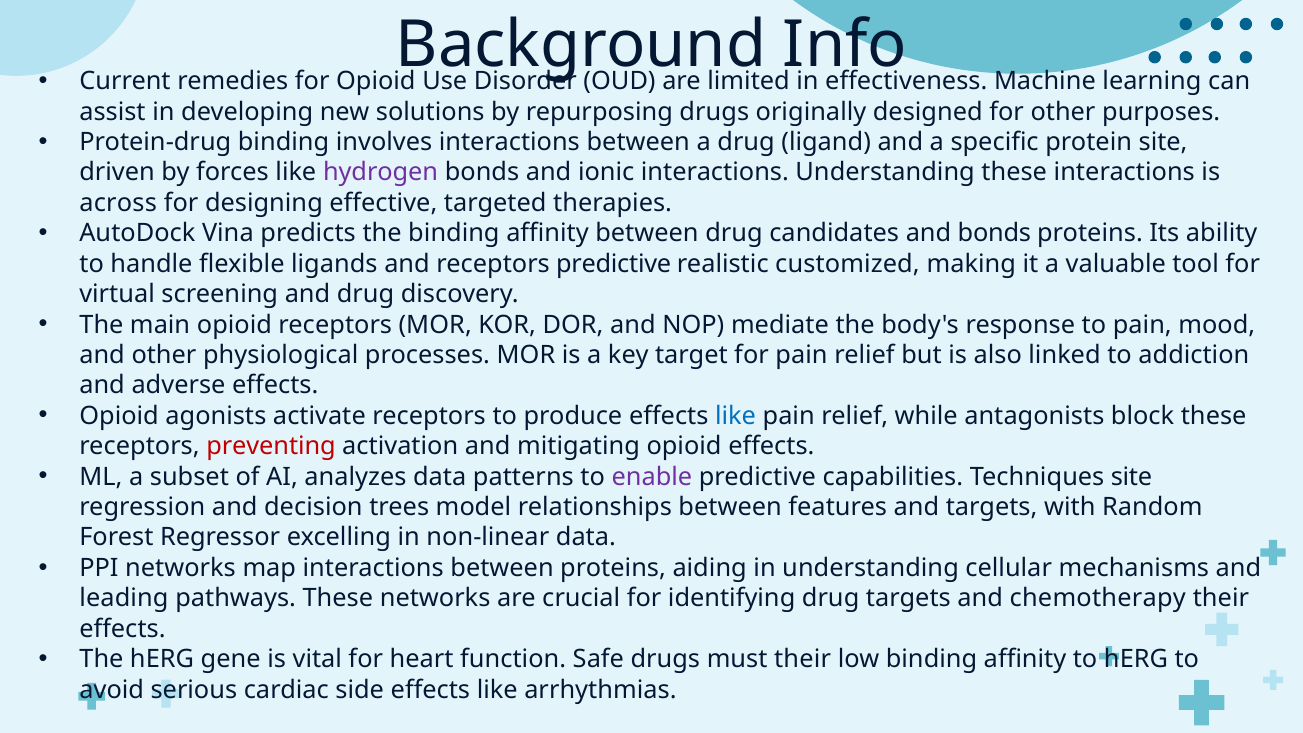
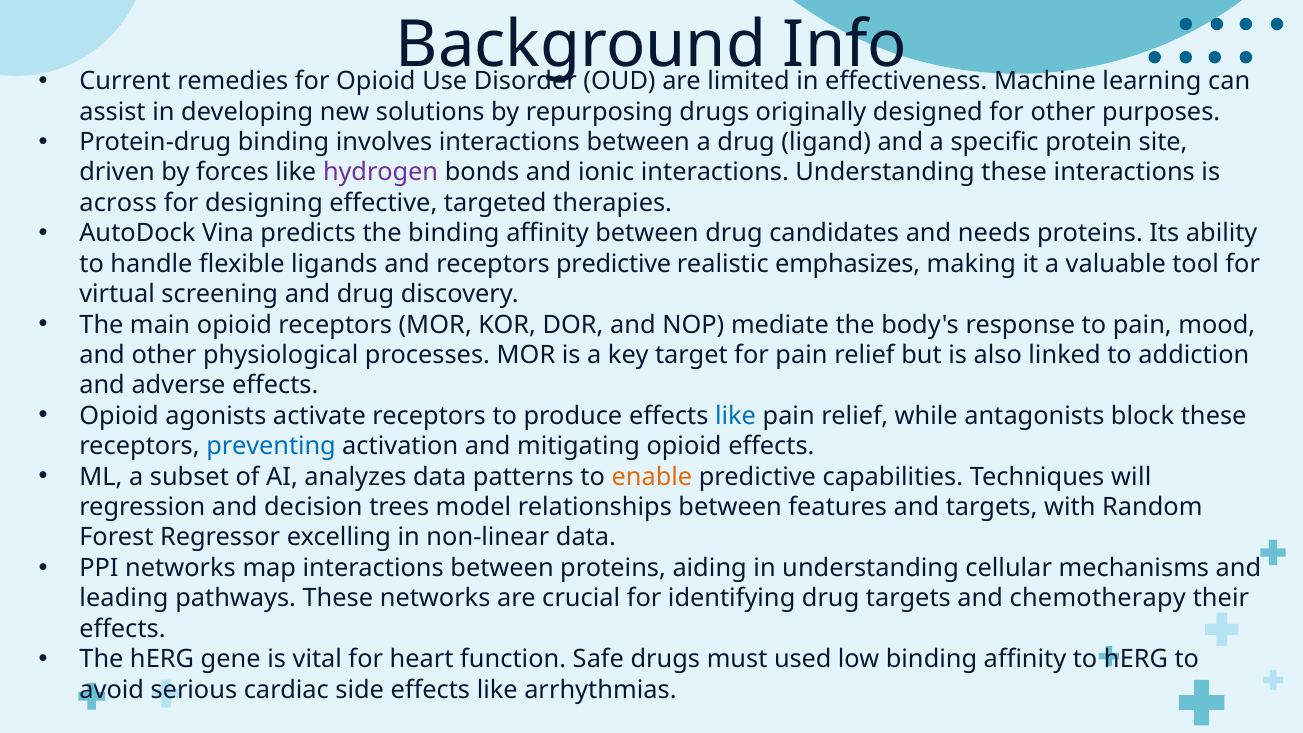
and bonds: bonds -> needs (994, 233)
customized: customized -> emphasizes (848, 264)
preventing colour: red -> blue (271, 446)
enable colour: purple -> orange (652, 477)
Techniques site: site -> will (1131, 477)
must their: their -> used (803, 659)
